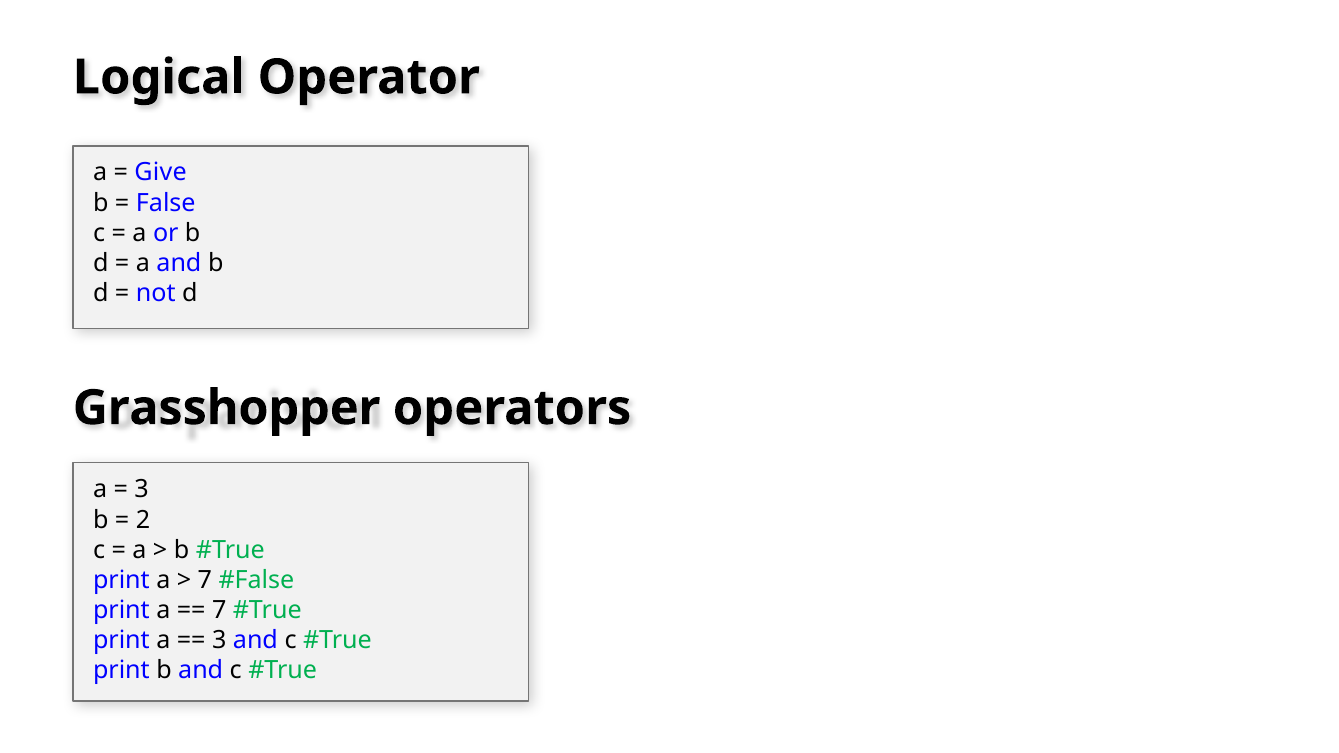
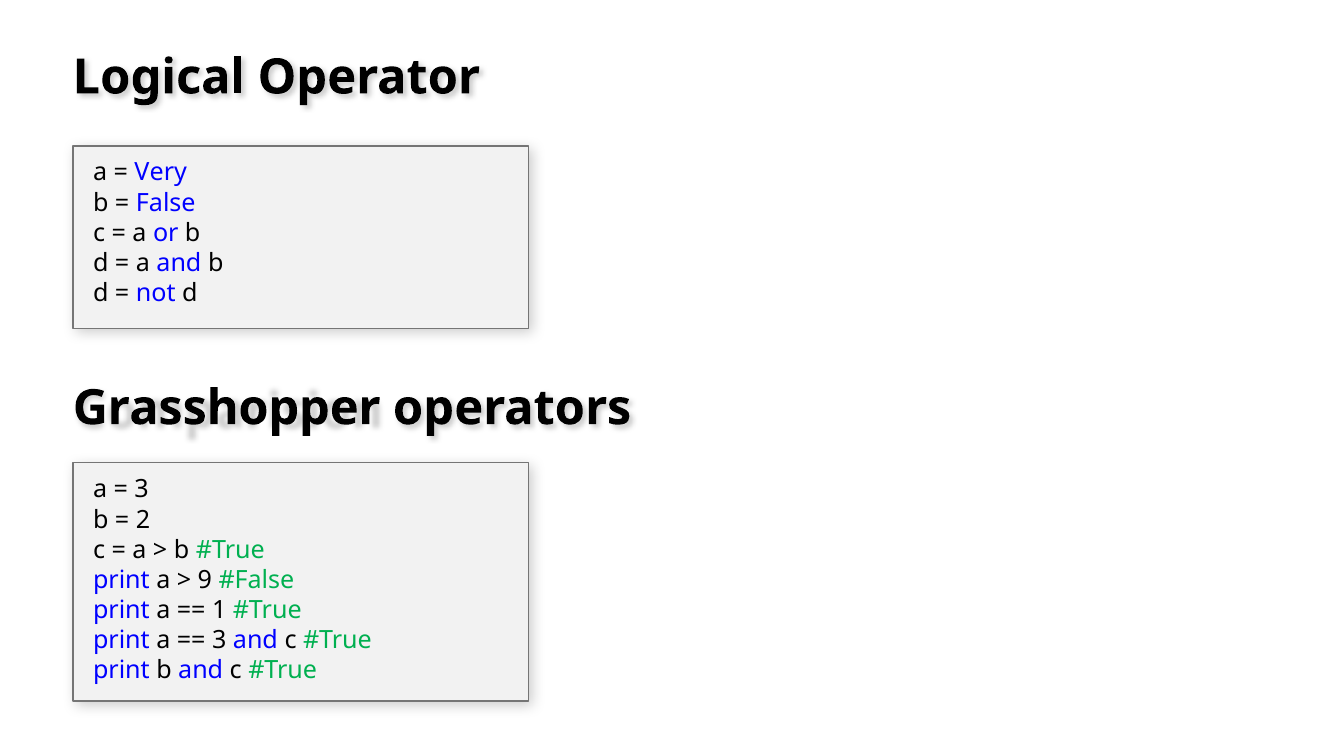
Give: Give -> Very (161, 173)
7: 7 -> 9 (205, 580)
7: 7 -> 1 (219, 610)
